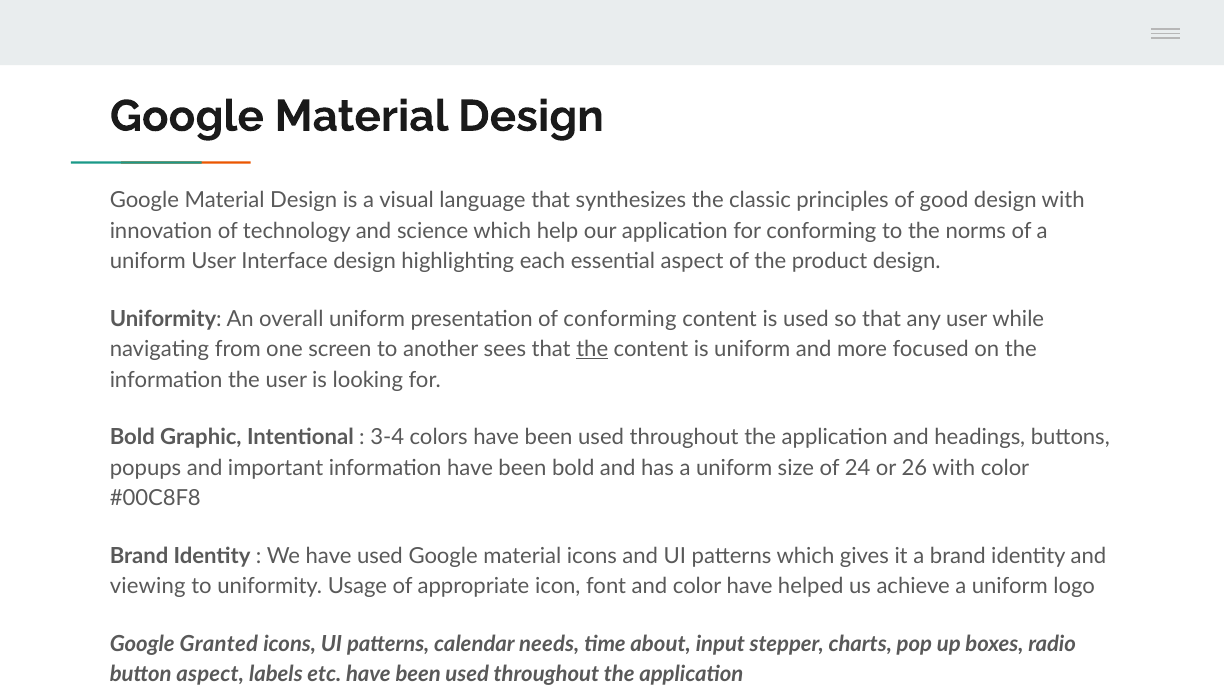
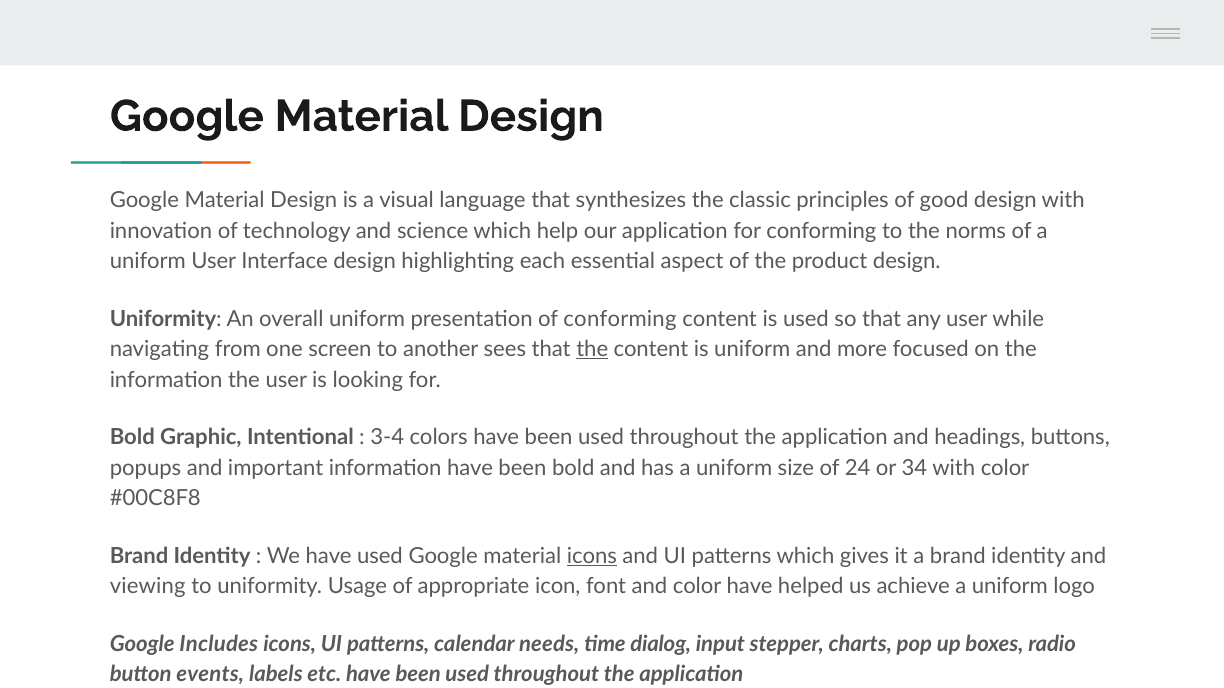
26: 26 -> 34 (914, 468)
icons underline: none -> present (592, 556)
Granted: Granted -> Includes (219, 645)
about: about -> dialog (661, 645)
button aspect: aspect -> events (210, 675)
